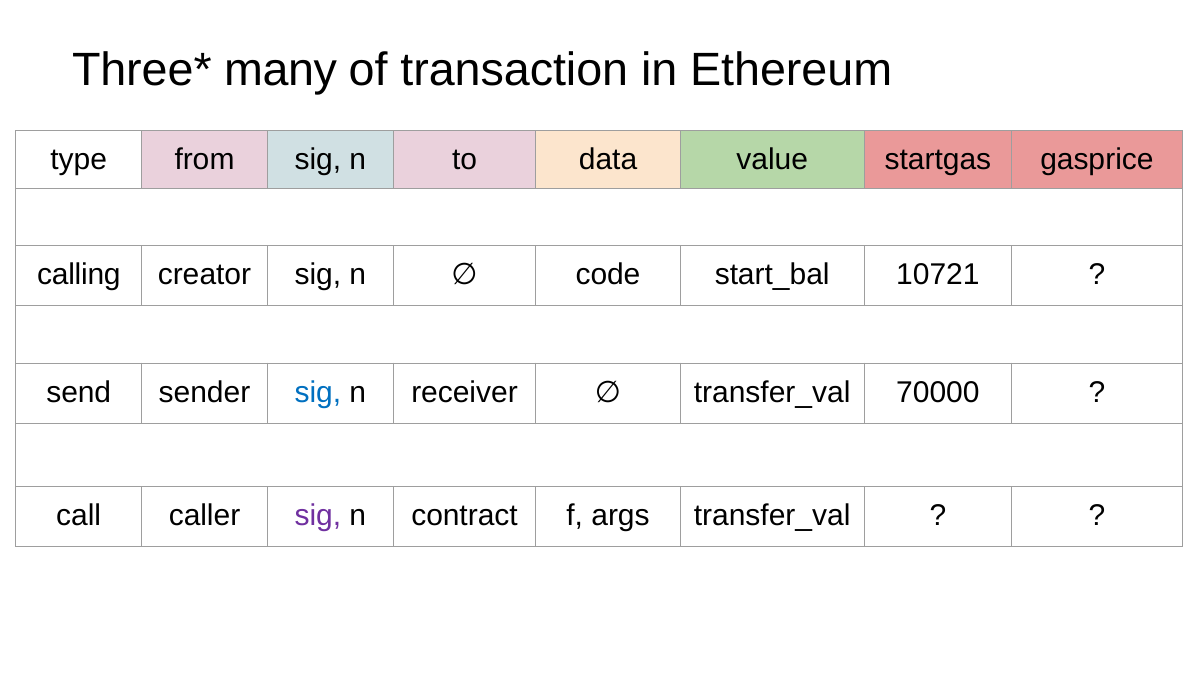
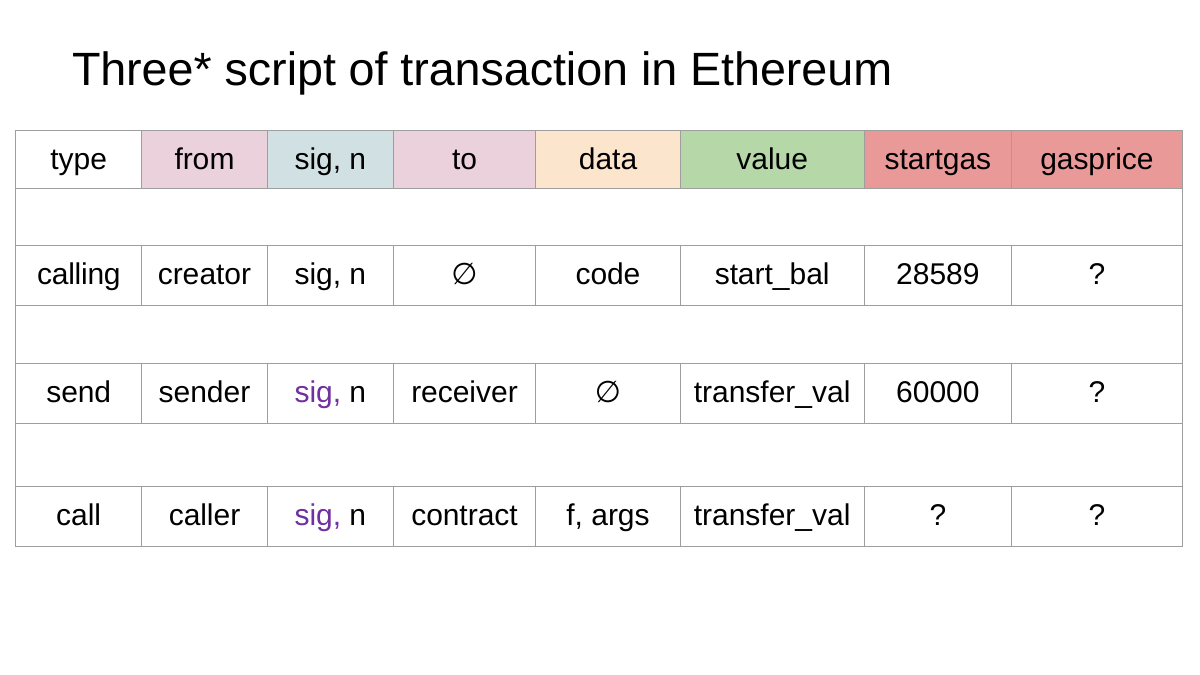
many: many -> script (280, 70)
10721: 10721 -> 28589 (938, 275)
sig colour: blue -> purple (318, 392)
70000: 70000 -> 60000 (938, 392)
